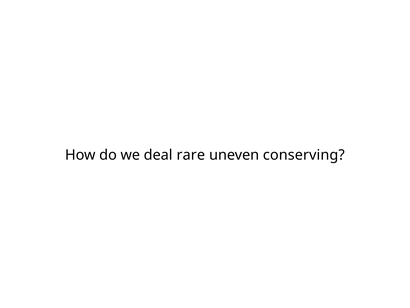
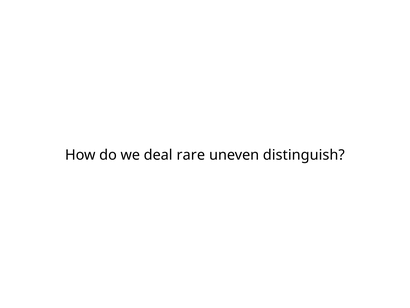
conserving: conserving -> distinguish (304, 155)
